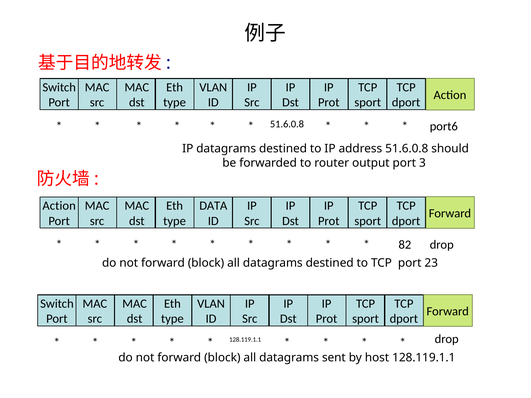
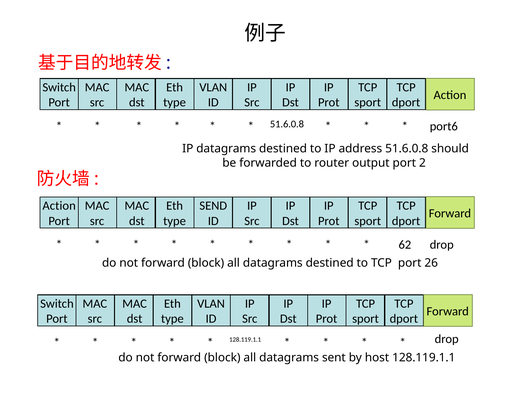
3: 3 -> 2 (422, 163)
DATA: DATA -> SEND (213, 206)
82: 82 -> 62 (405, 245)
23: 23 -> 26 (431, 263)
